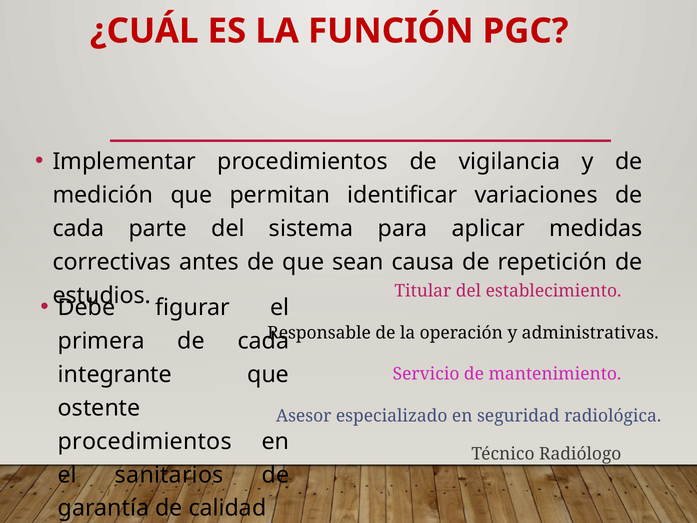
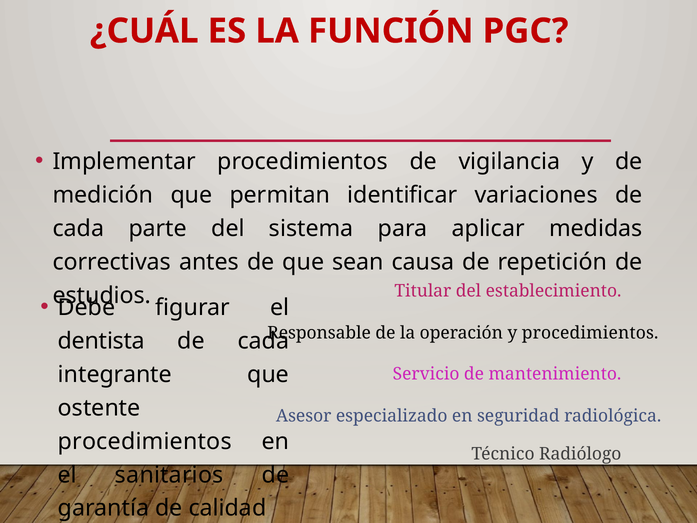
y administrativas: administrativas -> procedimientos (590, 333)
primera: primera -> dentista (101, 341)
